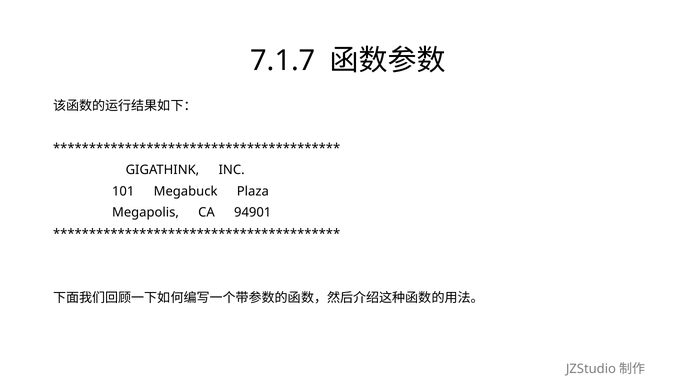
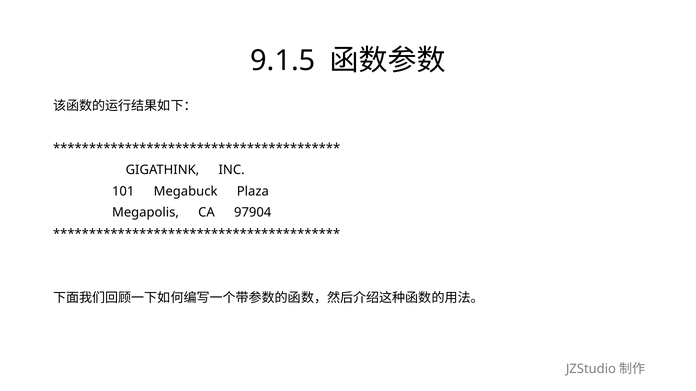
7.1.7: 7.1.7 -> 9.1.5 (283, 61)
94901: 94901 -> 97904 (253, 213)
